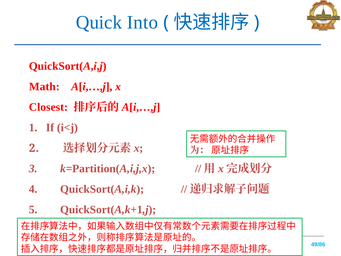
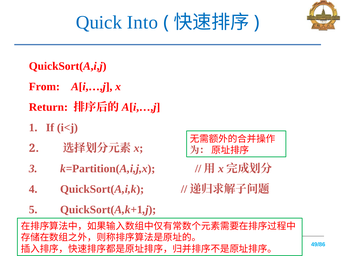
Math: Math -> From (44, 87)
Closest: Closest -> Return (48, 107)
